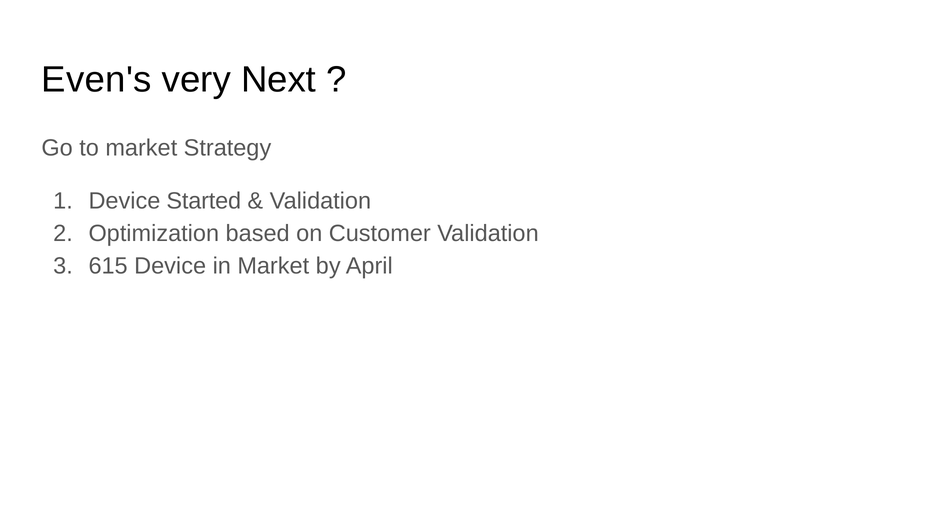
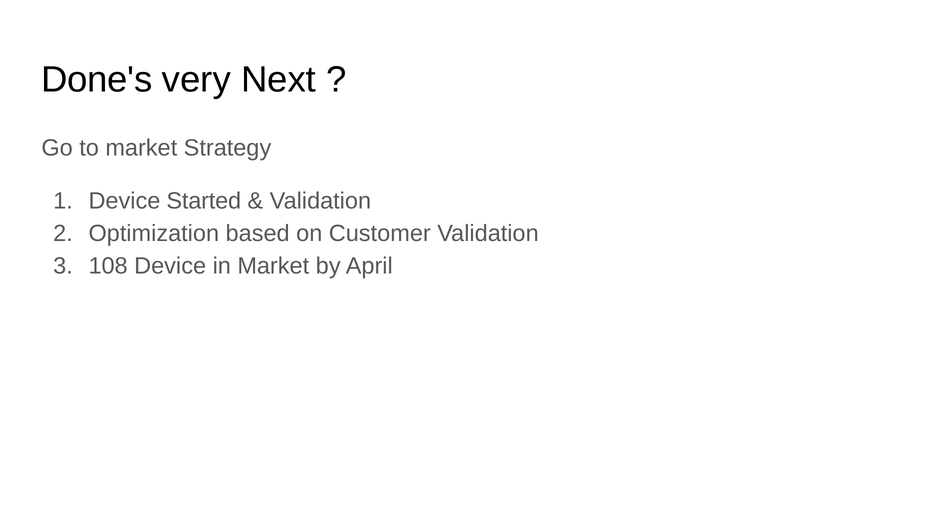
Even's: Even's -> Done's (97, 80)
615: 615 -> 108 (108, 266)
